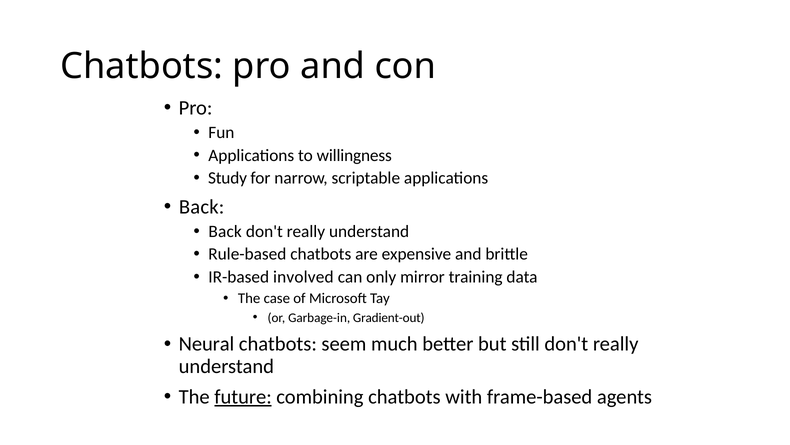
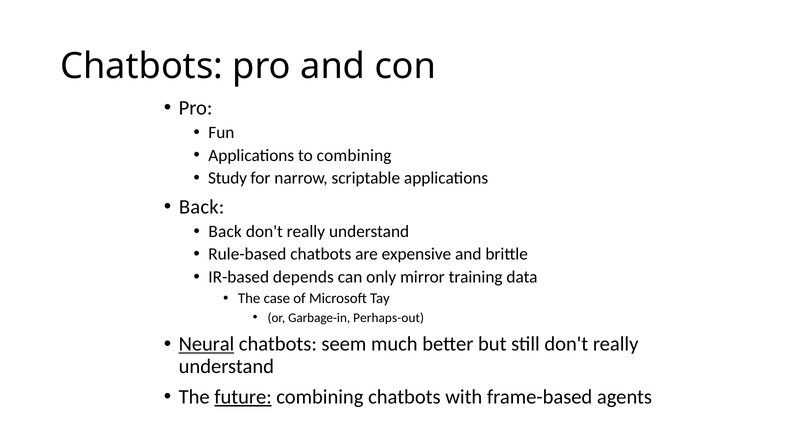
to willingness: willingness -> combining (354, 155)
involved: involved -> depends (303, 277)
Gradient-out: Gradient-out -> Perhaps-out (389, 317)
Neural underline: none -> present (207, 344)
